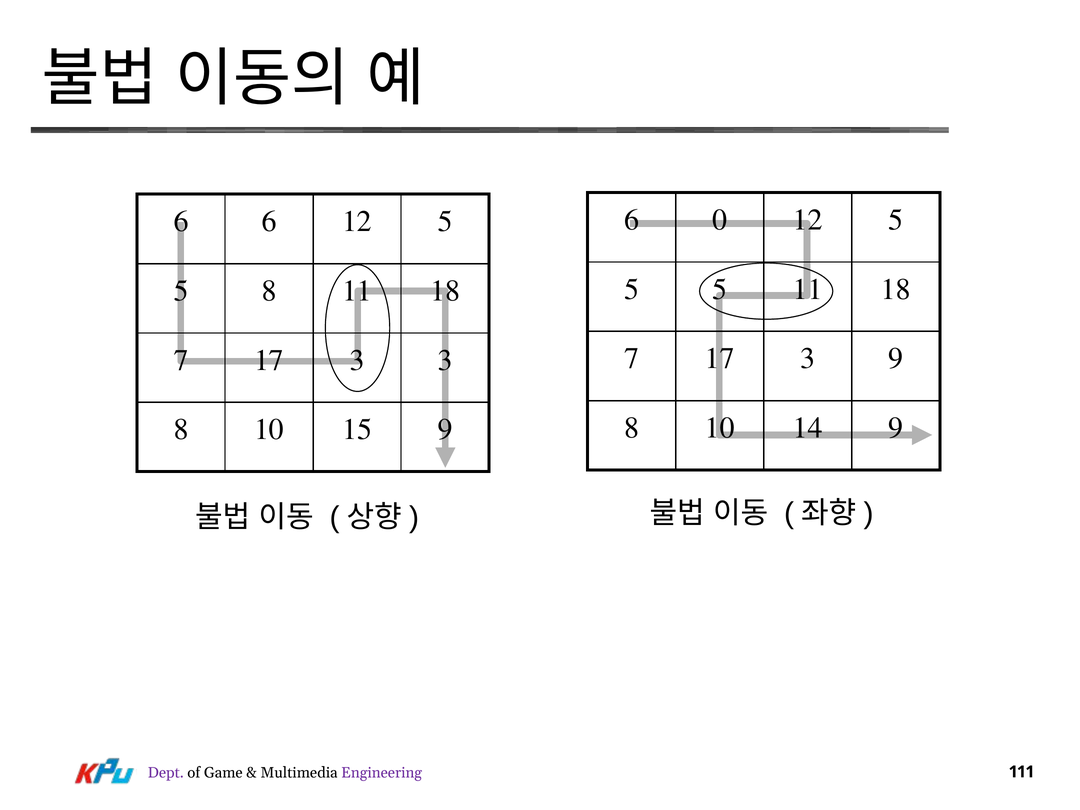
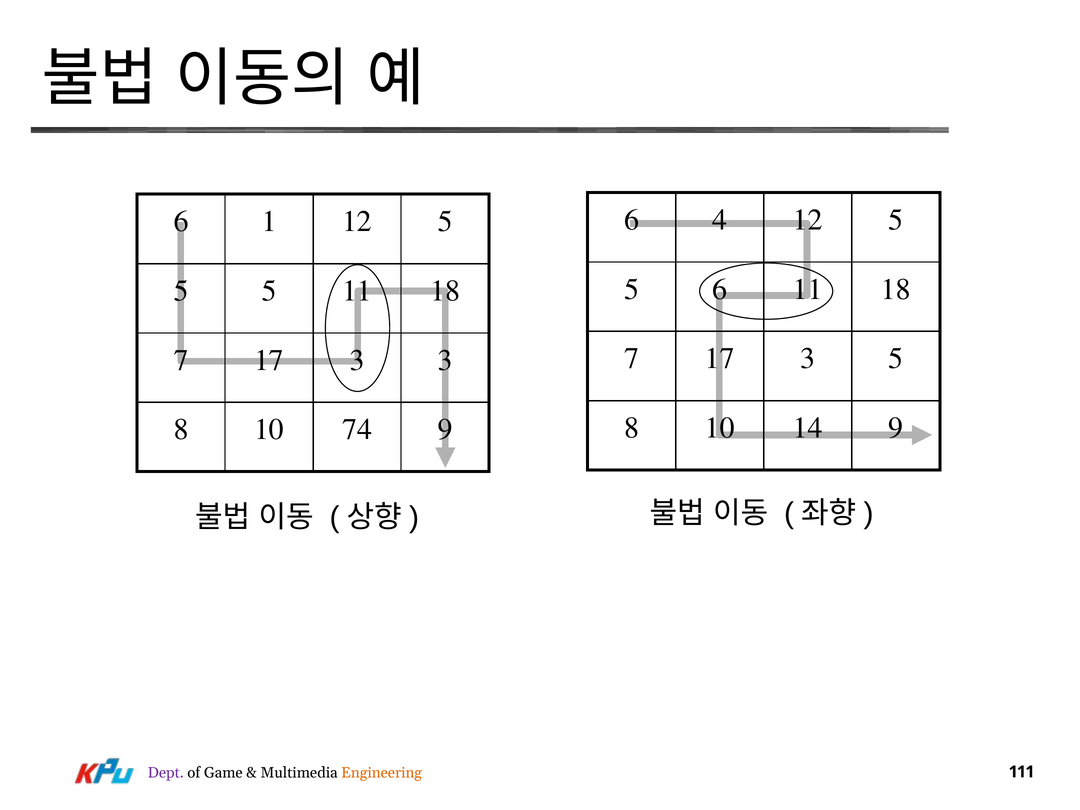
0: 0 -> 4 (720, 220)
6 6: 6 -> 1 (269, 221)
5: 5 -> 6 (720, 289)
8: 8 -> 5 (269, 291)
3 9: 9 -> 5 (896, 358)
15: 15 -> 74 (357, 429)
Engineering colour: purple -> orange (382, 773)
